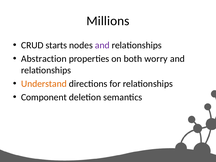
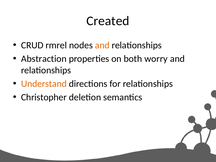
Millions: Millions -> Created (108, 21)
starts: starts -> rmrel (56, 45)
and colour: purple -> orange (102, 45)
Component: Component -> Christopher (44, 97)
